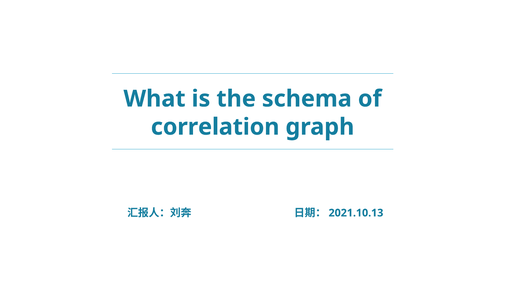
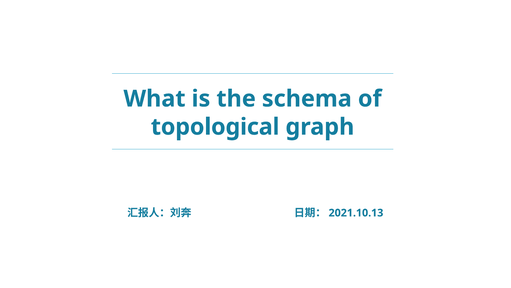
correlation: correlation -> topological (215, 127)
